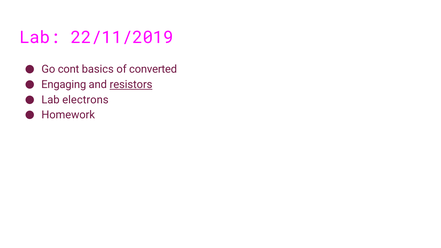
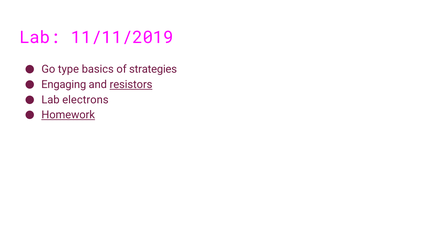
22/11/2019: 22/11/2019 -> 11/11/2019 (122, 37)
cont: cont -> type (68, 69)
converted: converted -> strategies (153, 69)
Homework underline: none -> present (68, 115)
